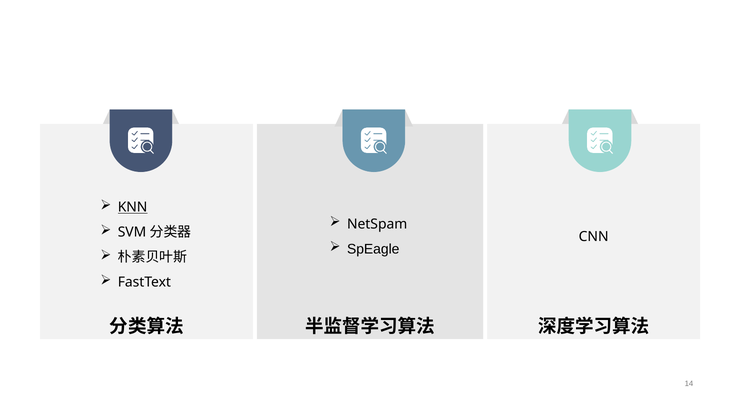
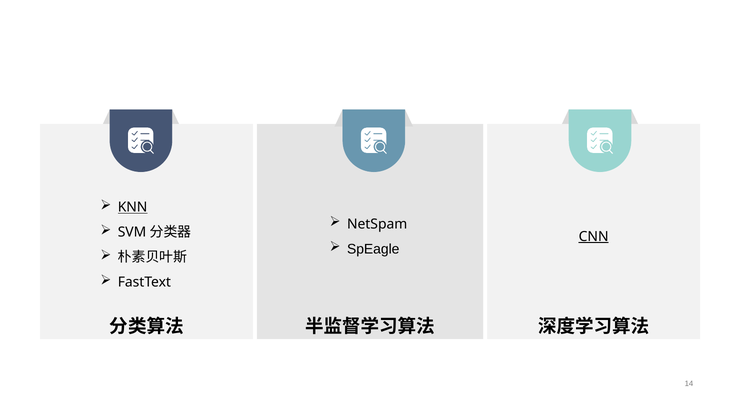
CNN underline: none -> present (594, 237)
